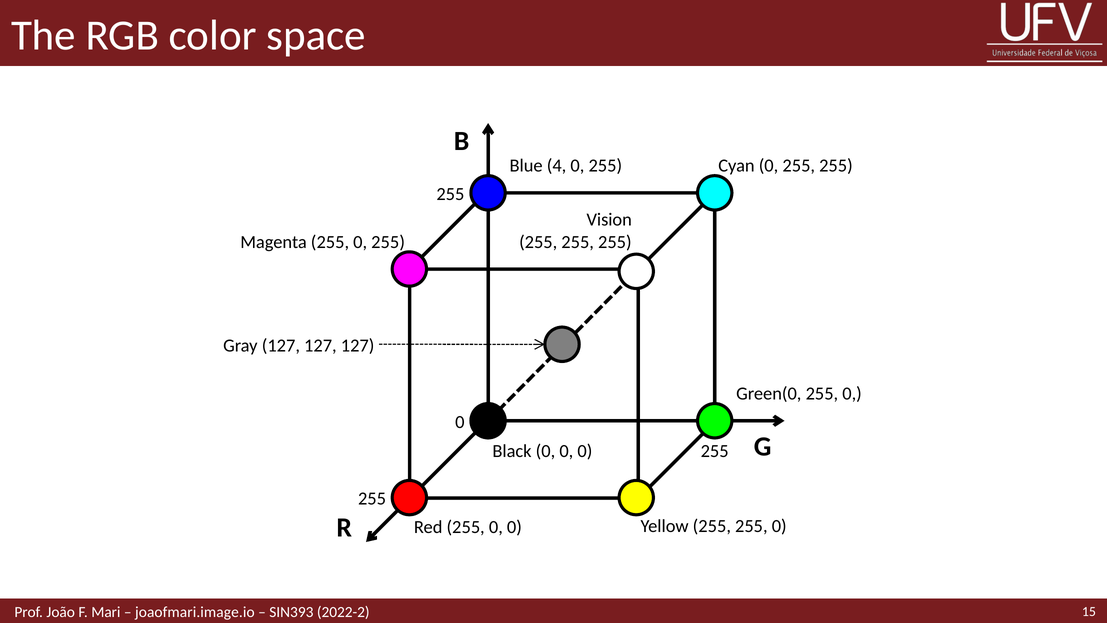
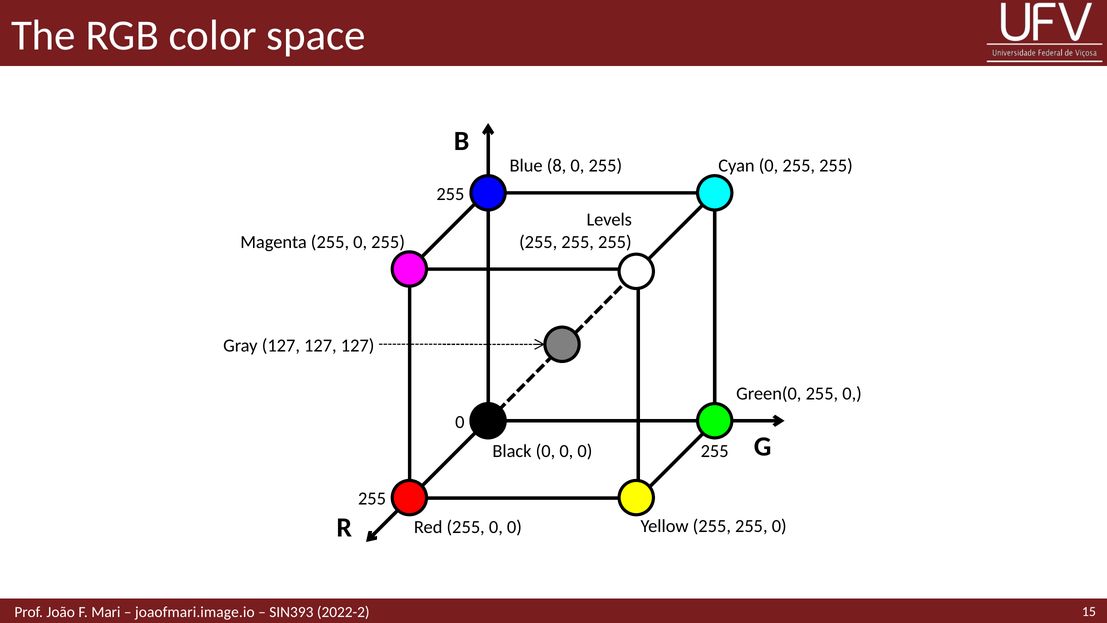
4: 4 -> 8 (557, 166)
Vision: Vision -> Levels (609, 220)
